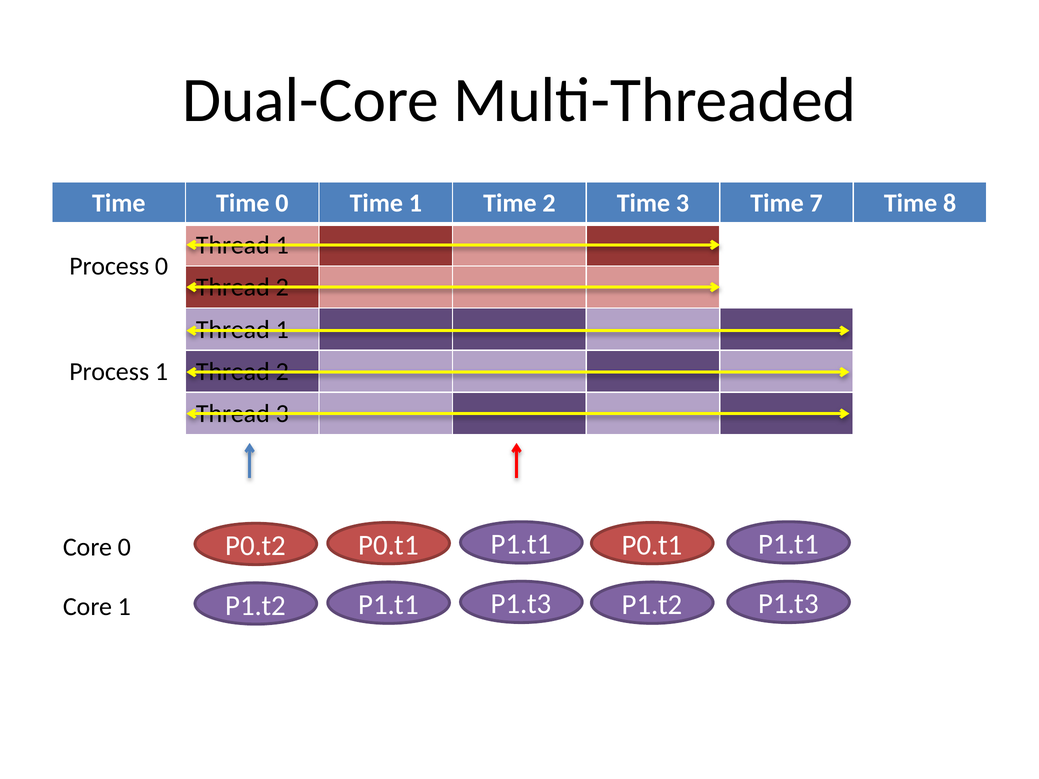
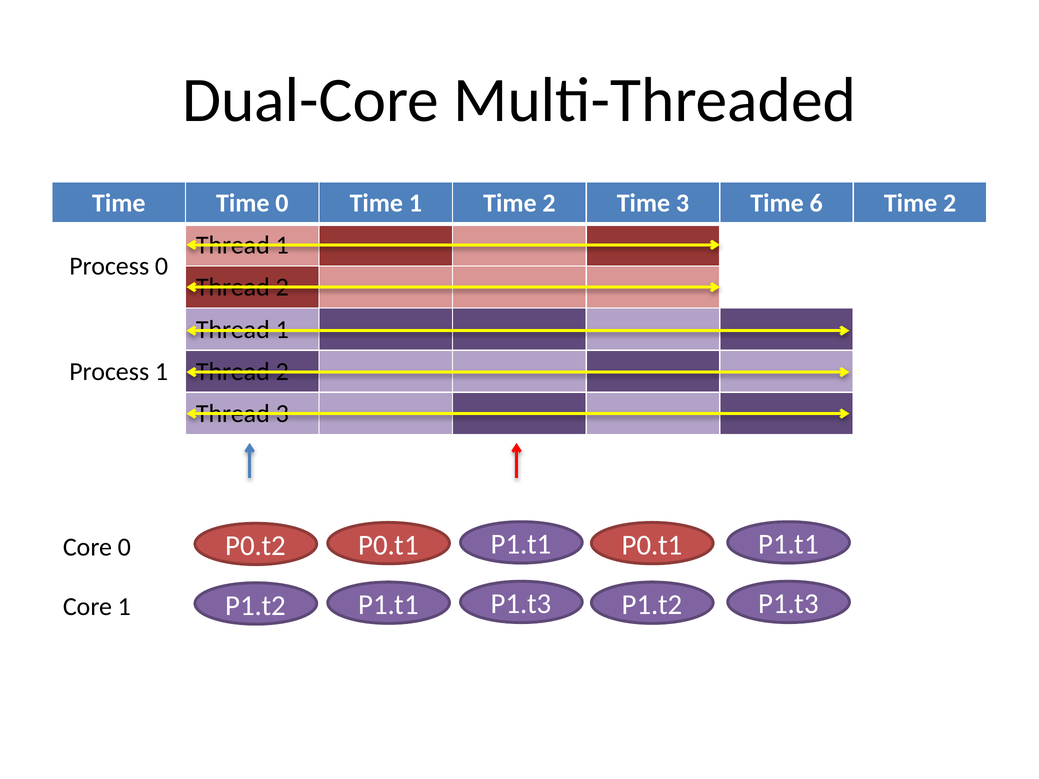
7: 7 -> 6 (816, 203)
8: 8 -> 2 (950, 203)
